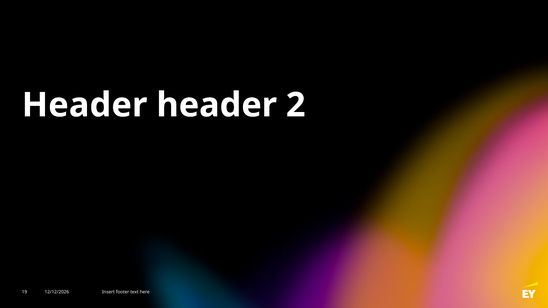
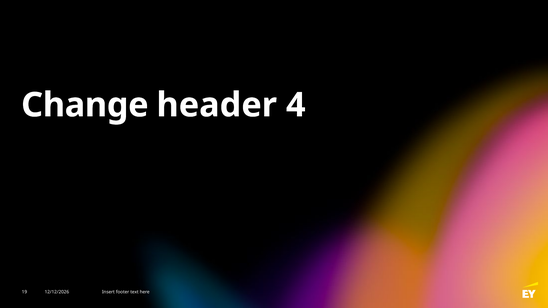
Header: Header -> Change (85, 105)
2: 2 -> 4 (296, 105)
